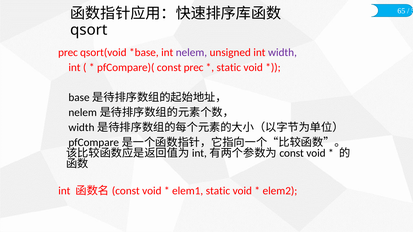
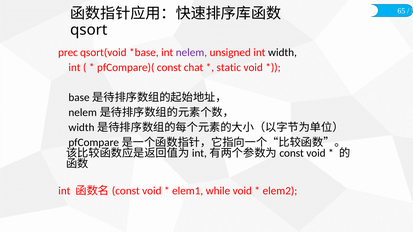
width colour: purple -> black (282, 52)
const prec: prec -> chat (194, 68)
elem1 static: static -> while (218, 191)
